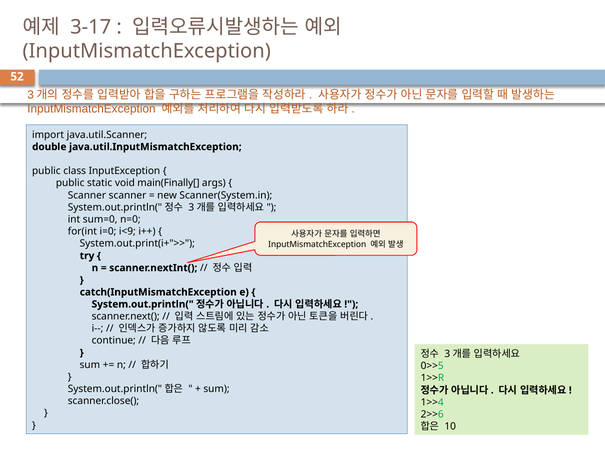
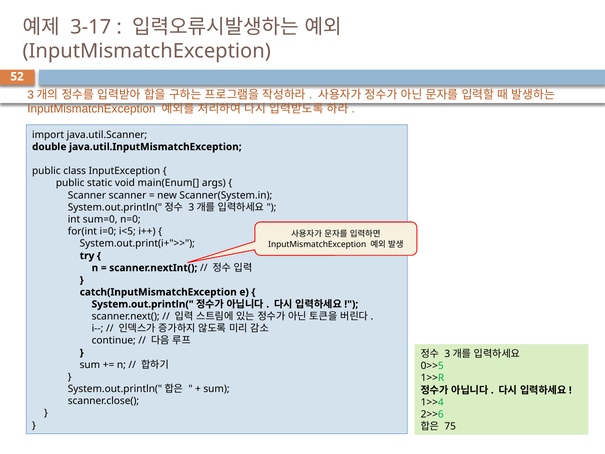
main(Finally[: main(Finally[ -> main(Enum[ (168, 183)
i<9: i<9 -> i<5 (127, 231)
10: 10 -> 75 (450, 426)
